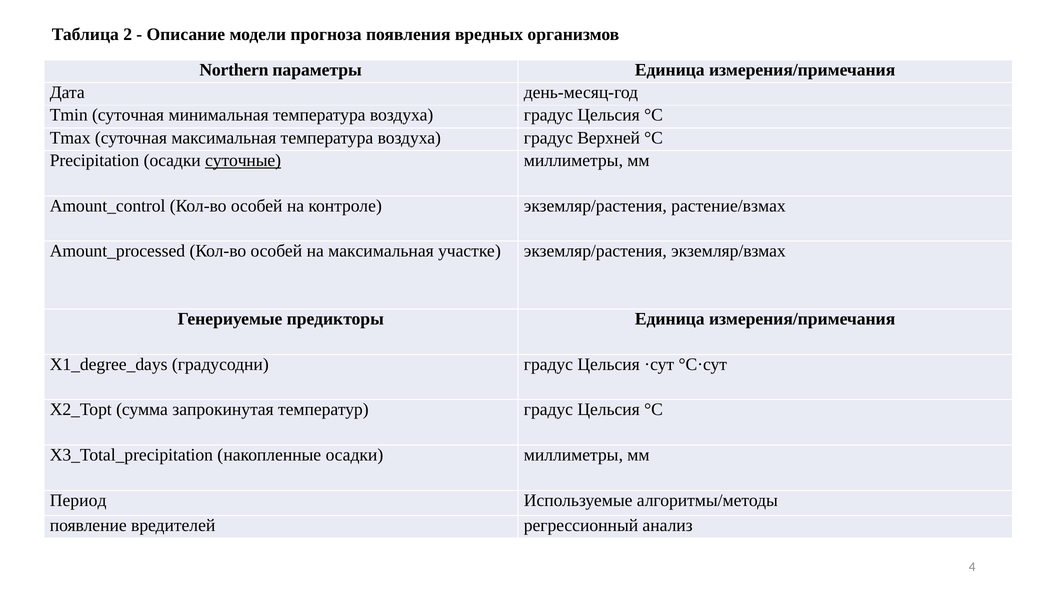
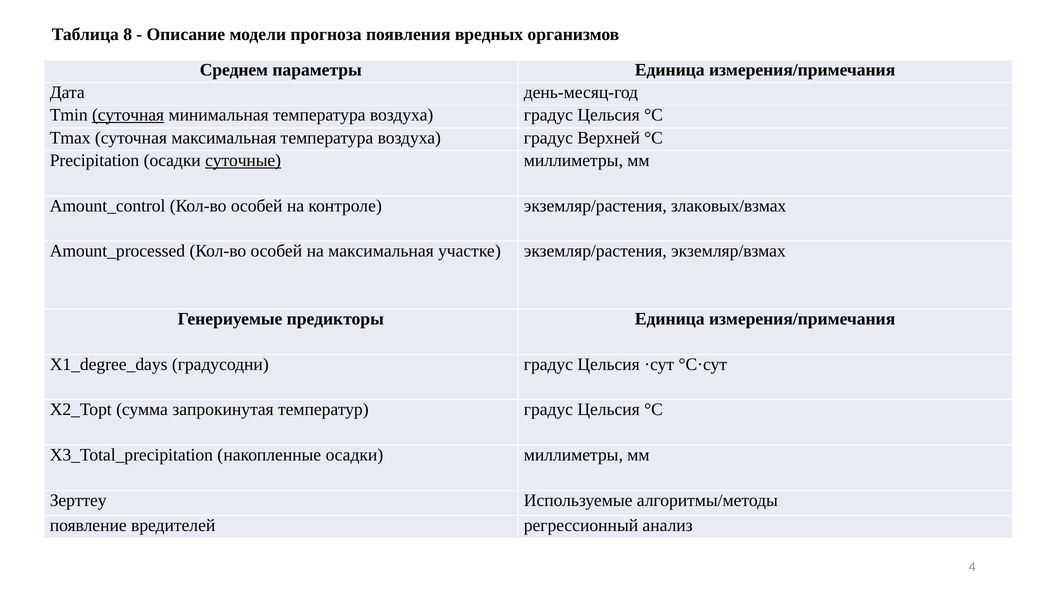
2: 2 -> 8 (128, 34)
Northern: Northern -> Среднем (234, 70)
суточная underline: none -> present (128, 115)
растение/взмах: растение/взмах -> злаковых/взмах (729, 206)
Период: Период -> Зерттеу (78, 500)
